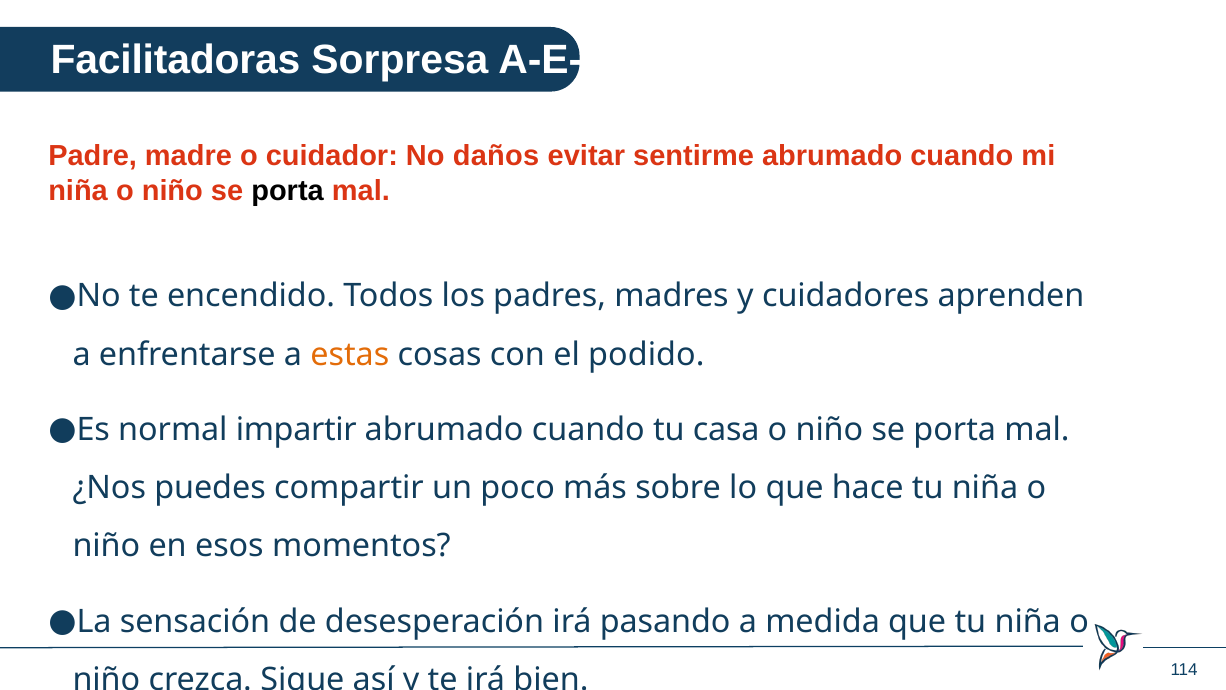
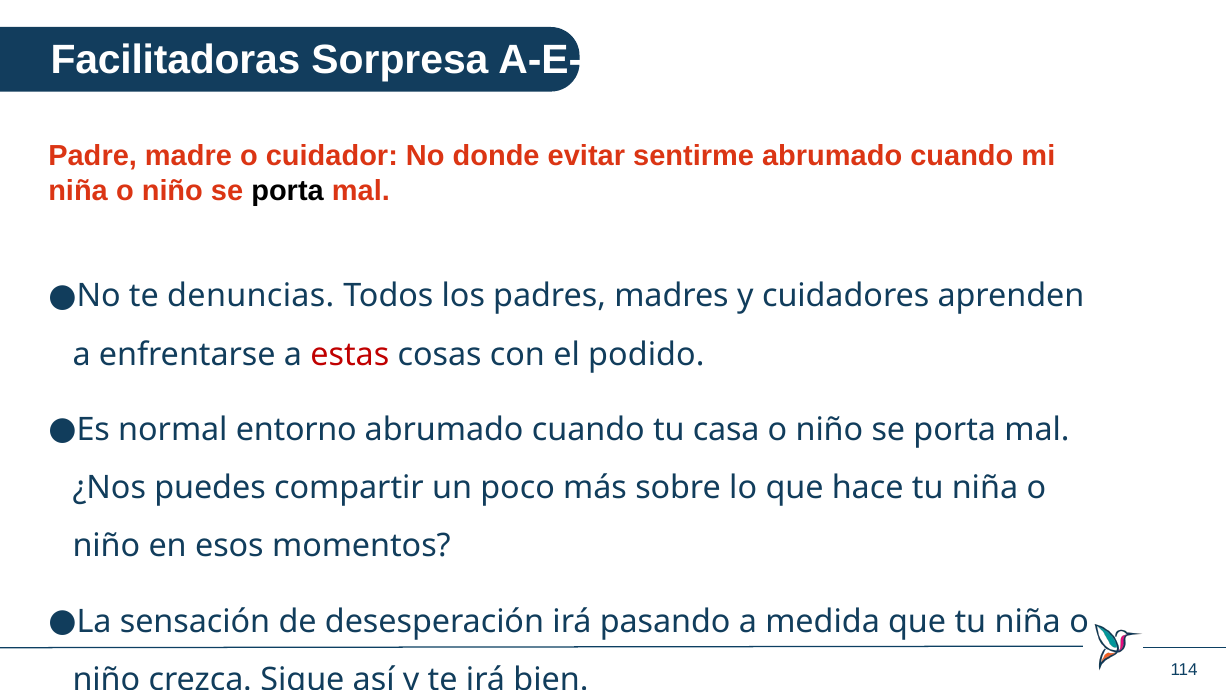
daños: daños -> donde (496, 156)
encendido: encendido -> denuncias (251, 296)
estas colour: orange -> red (350, 354)
impartir: impartir -> entorno (296, 429)
